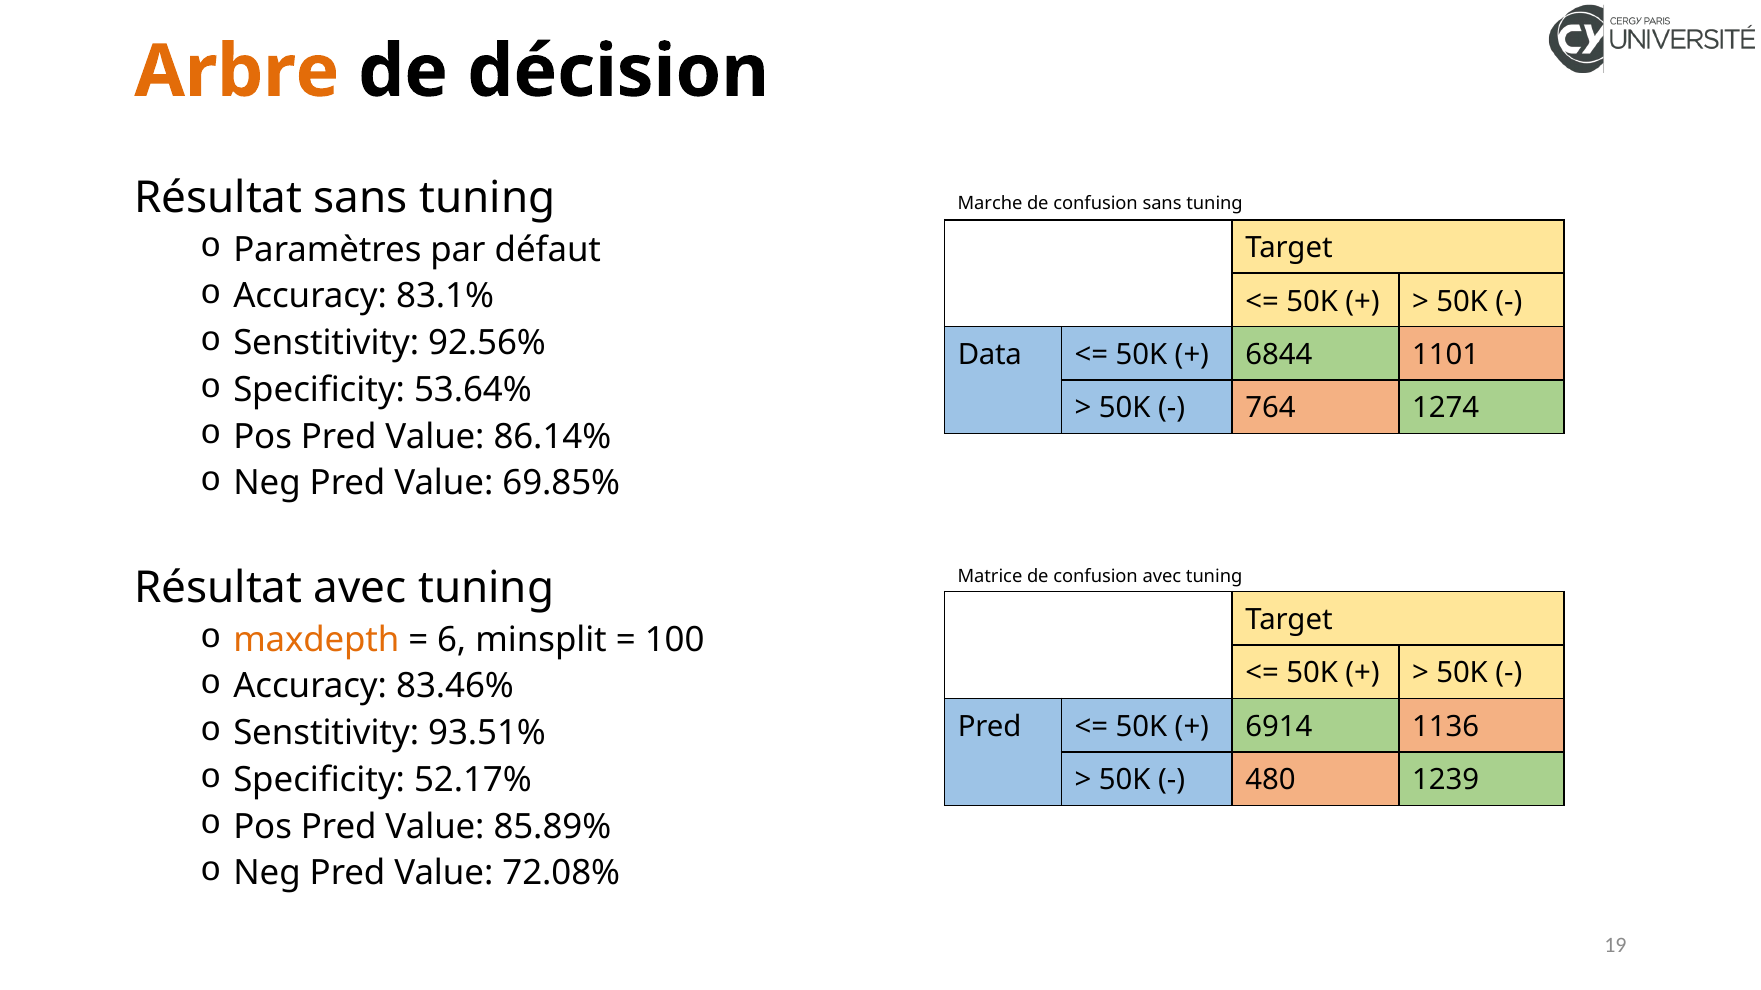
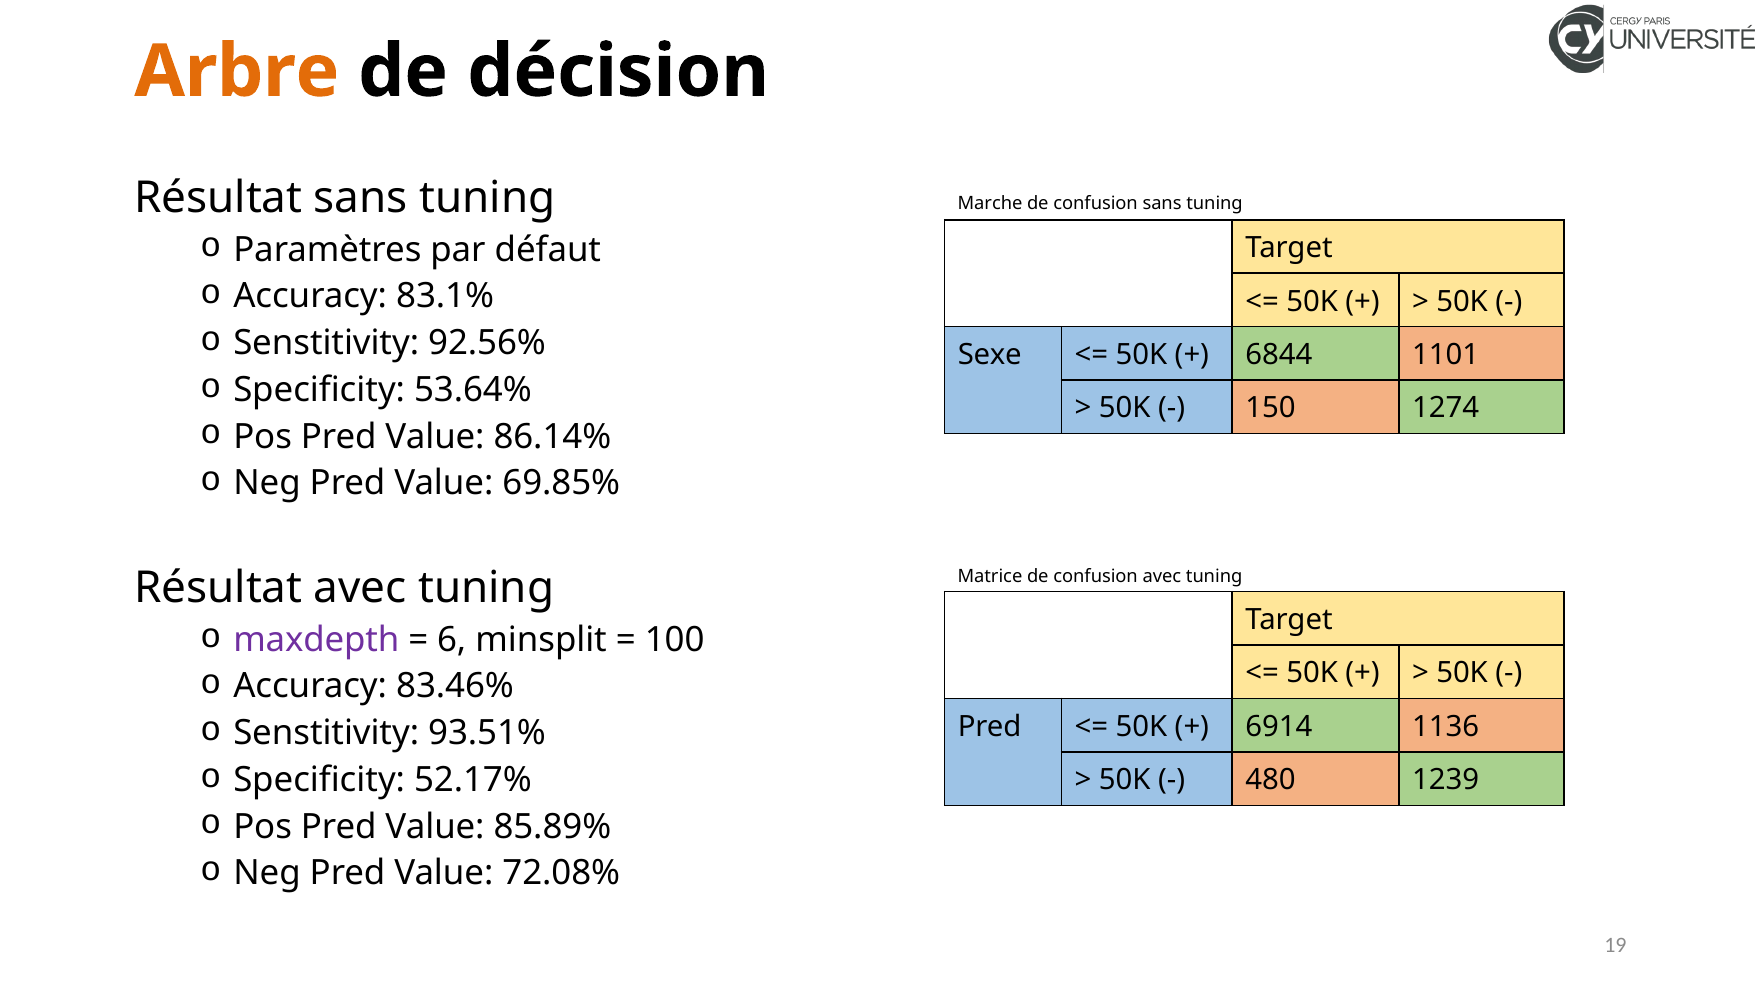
Data: Data -> Sexe (990, 355)
764: 764 -> 150 (1271, 408)
maxdepth colour: orange -> purple (316, 640)
